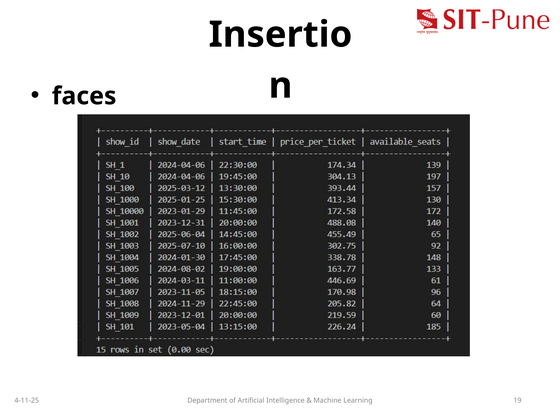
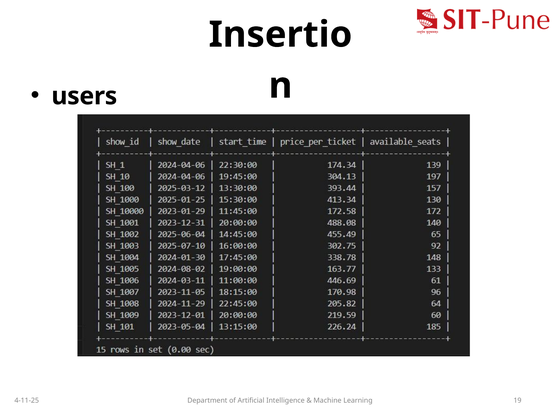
faces: faces -> users (84, 96)
